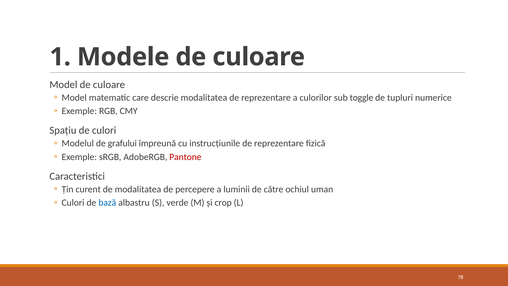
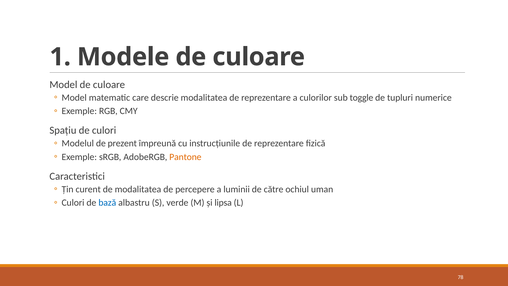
grafului: grafului -> prezent (122, 143)
Pantone colour: red -> orange (185, 157)
crop: crop -> lipsa (223, 203)
